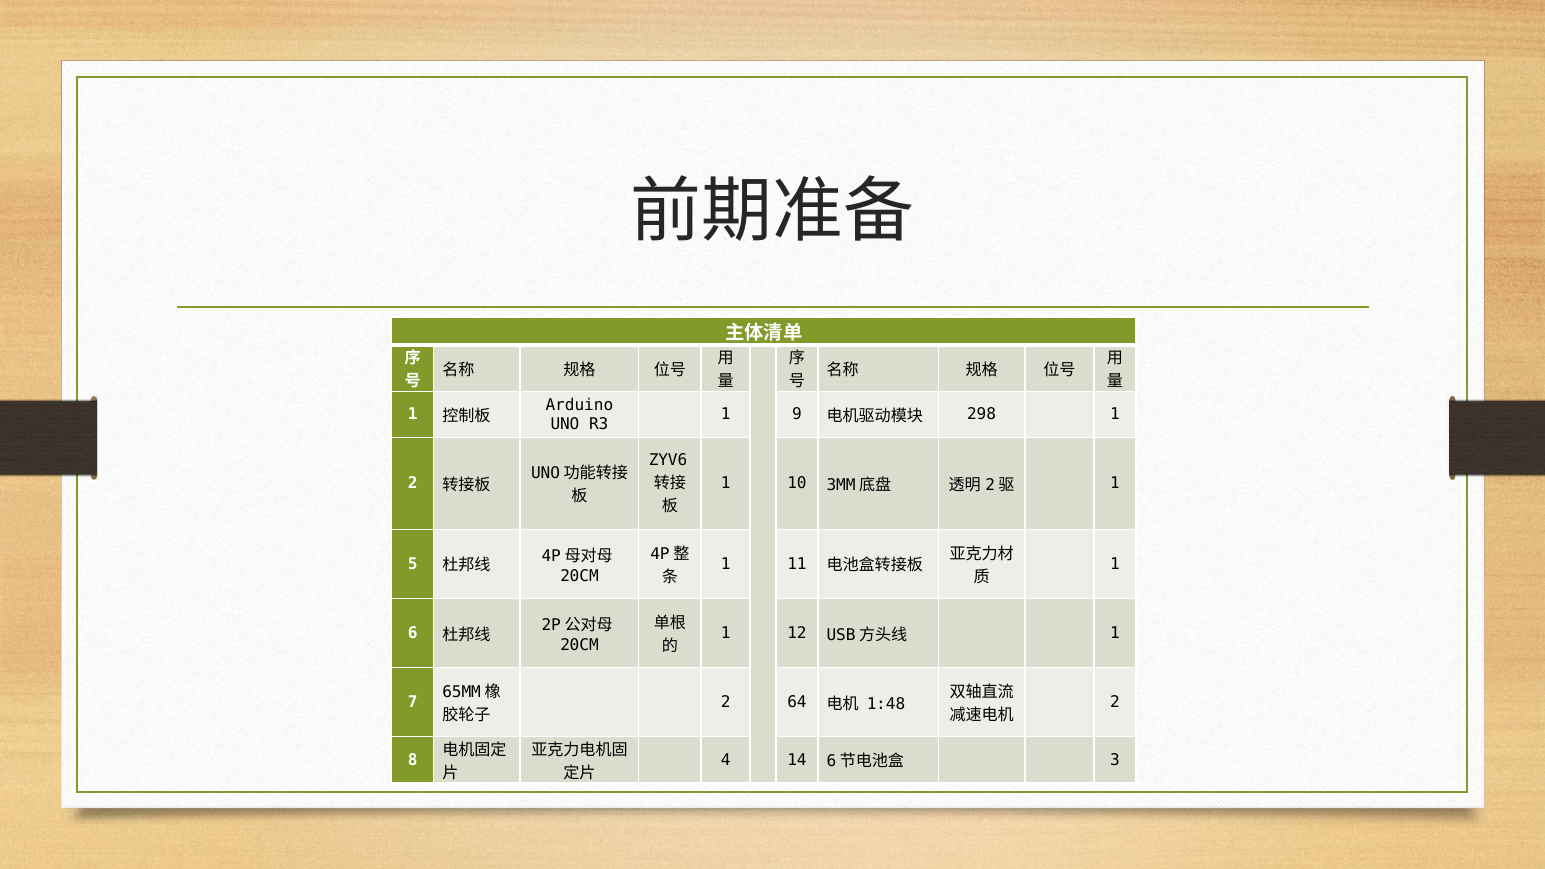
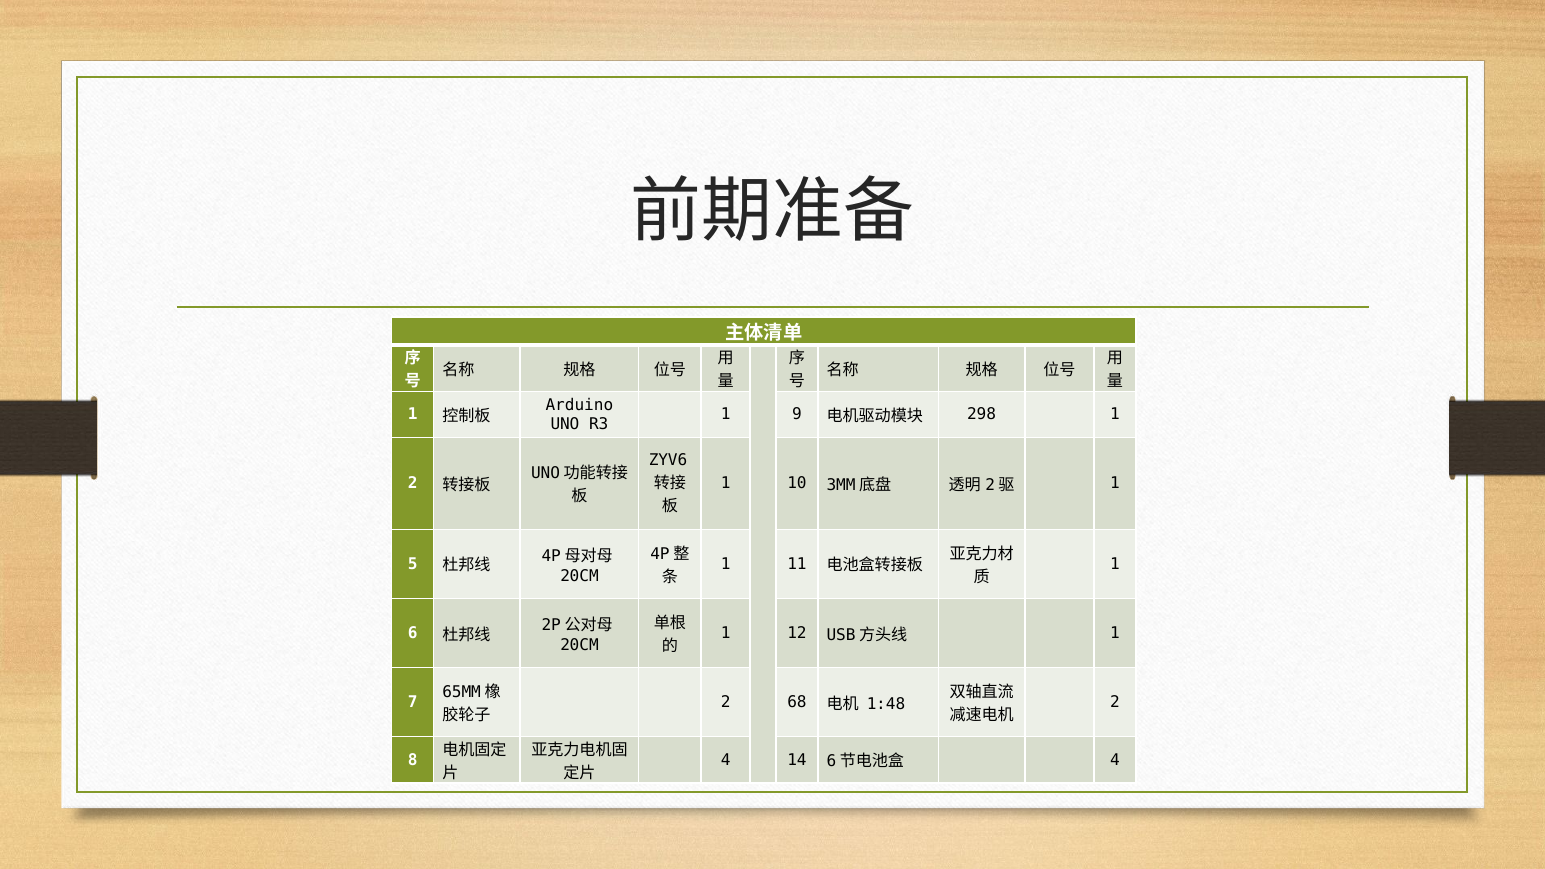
64: 64 -> 68 (797, 702)
3: 3 -> 4 (1115, 760)
